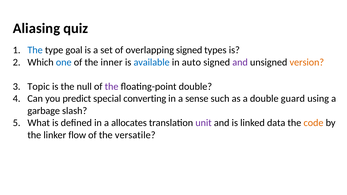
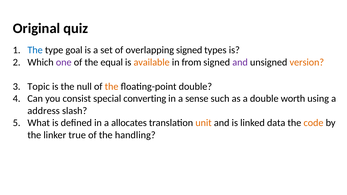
Aliasing: Aliasing -> Original (37, 28)
one colour: blue -> purple (64, 62)
inner: inner -> equal (112, 62)
available colour: blue -> orange (152, 62)
auto: auto -> from (192, 62)
the colour: purple -> orange (112, 87)
predict: predict -> consist (77, 99)
guard: guard -> worth (293, 99)
garbage: garbage -> address (44, 111)
unit colour: purple -> orange (204, 123)
flow: flow -> true (77, 135)
versatile: versatile -> handling (135, 135)
